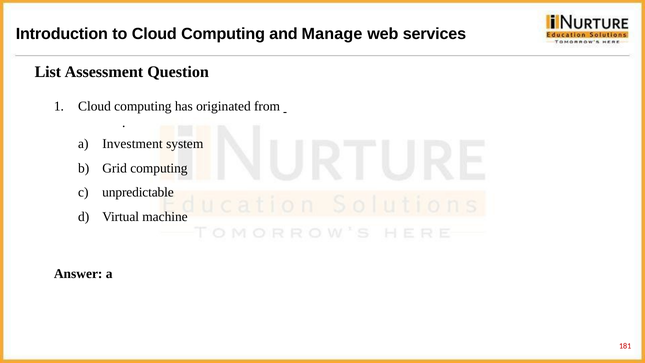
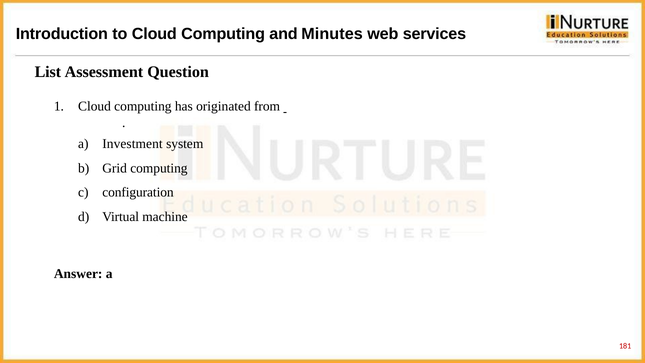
Manage: Manage -> Minutes (332, 34)
unpredictable: unpredictable -> configuration (138, 192)
